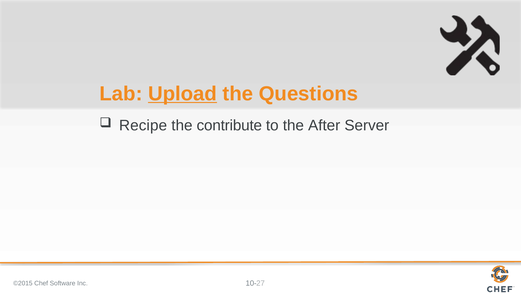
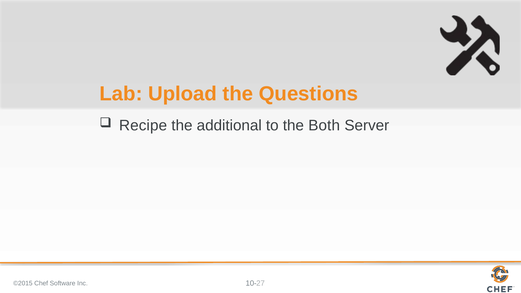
Upload underline: present -> none (183, 94)
contribute: contribute -> additional (229, 125)
After: After -> Both (324, 125)
